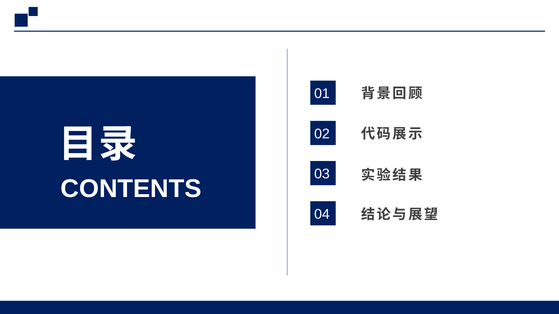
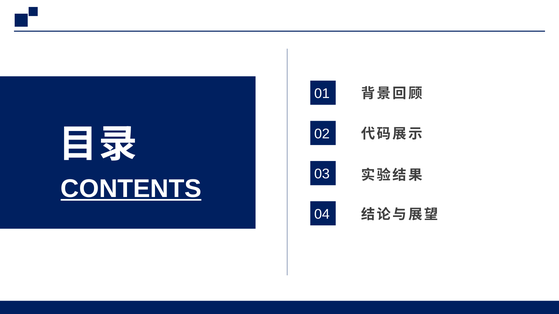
CONTENTS underline: none -> present (131, 189)
